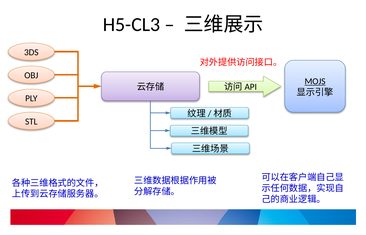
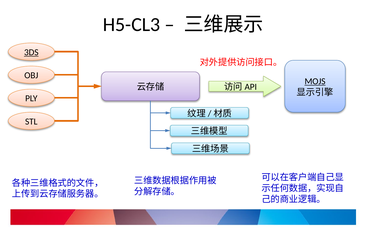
3DS underline: none -> present (31, 52)
